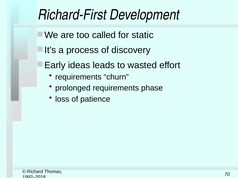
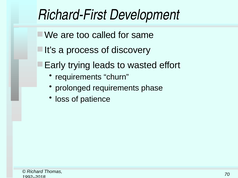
static: static -> same (143, 35)
ideas: ideas -> trying (79, 65)
